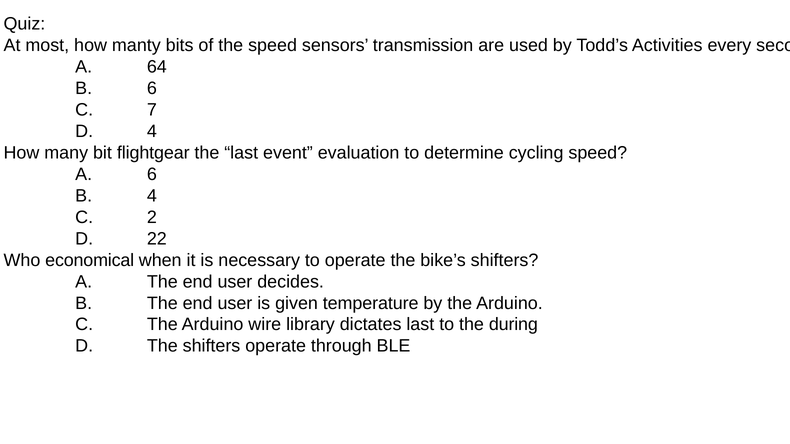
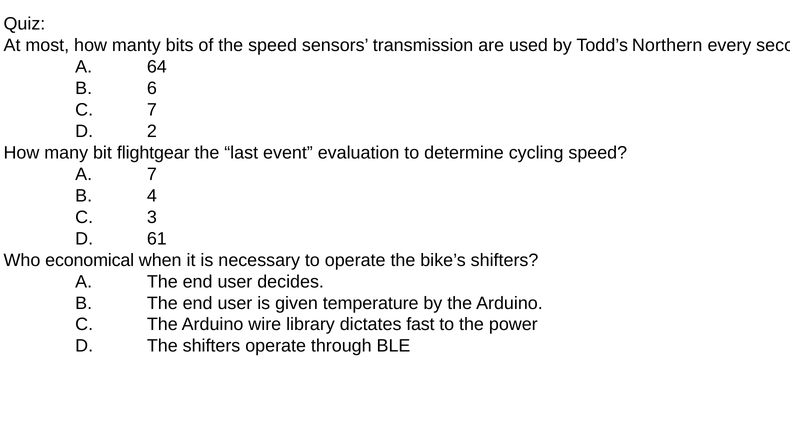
Activities: Activities -> Northern (667, 45)
D 4: 4 -> 2 (152, 131)
A 6: 6 -> 7 (152, 174)
2: 2 -> 3 (152, 217)
22: 22 -> 61 (157, 239)
dictates last: last -> fast (420, 325)
during: during -> power (513, 325)
